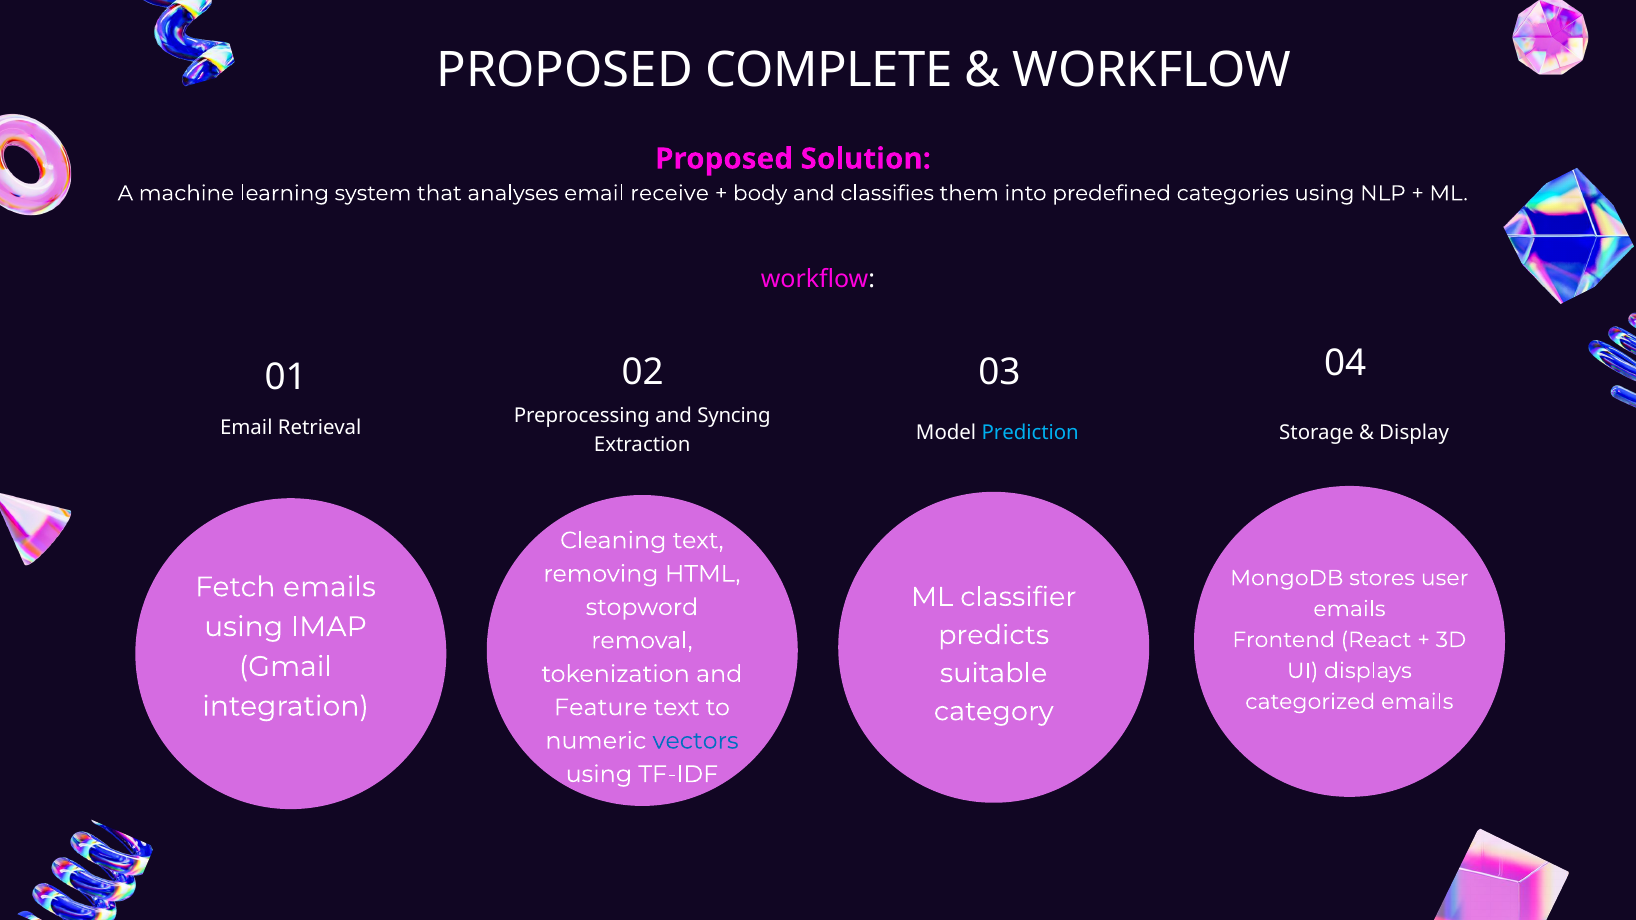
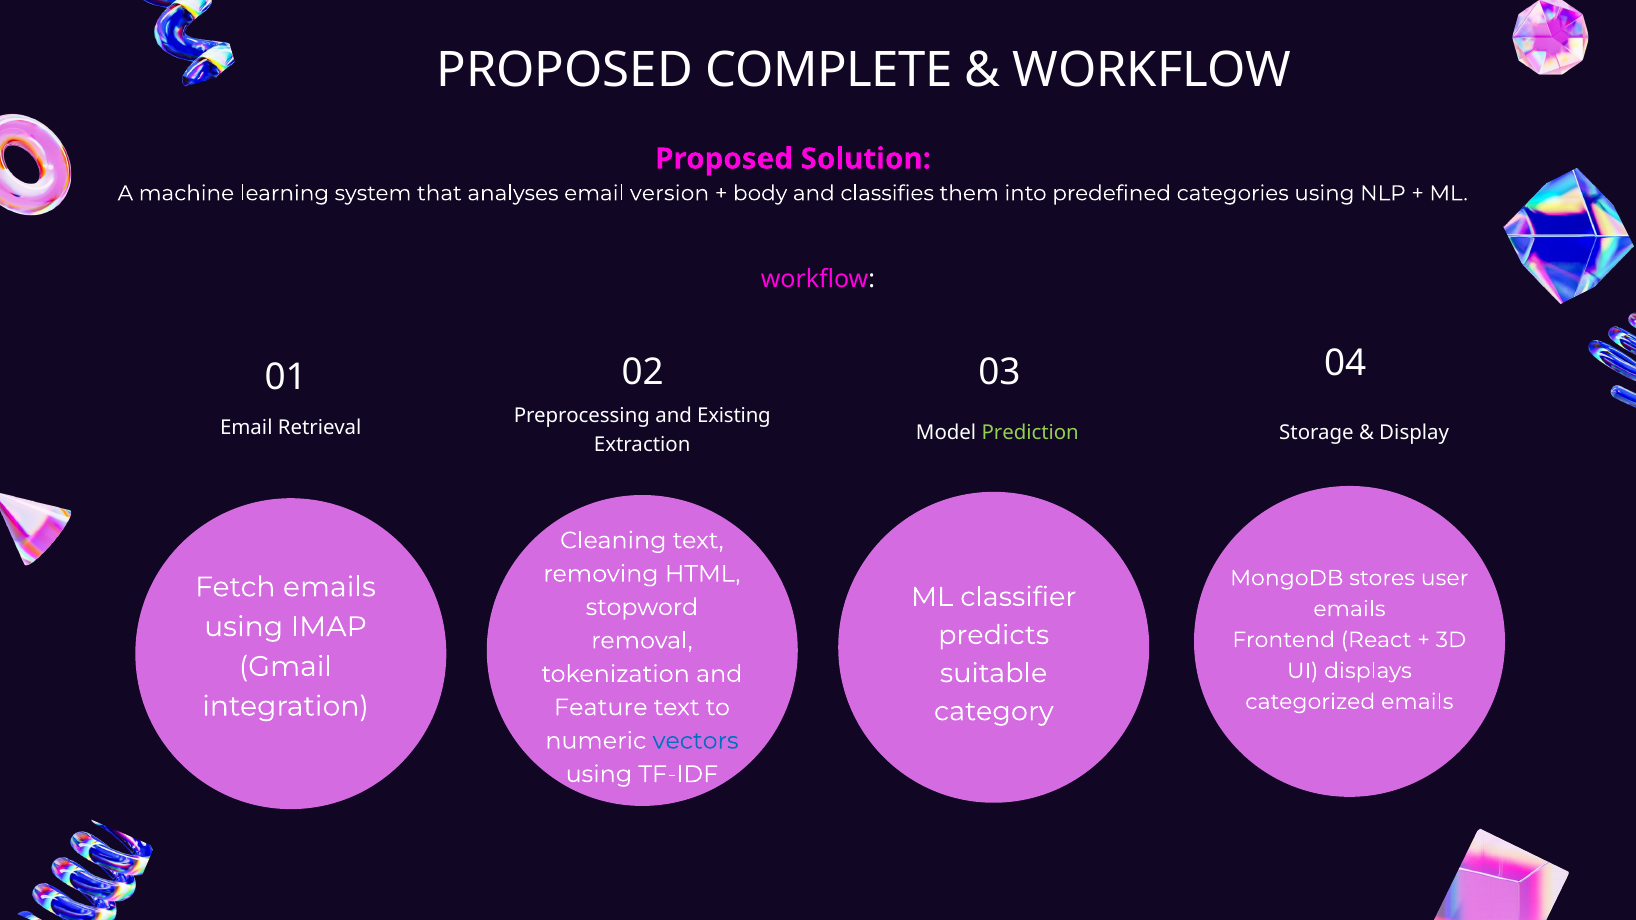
receive: receive -> version (670, 193)
Syncing: Syncing -> Existing (734, 416)
Prediction colour: light blue -> light green (1030, 433)
